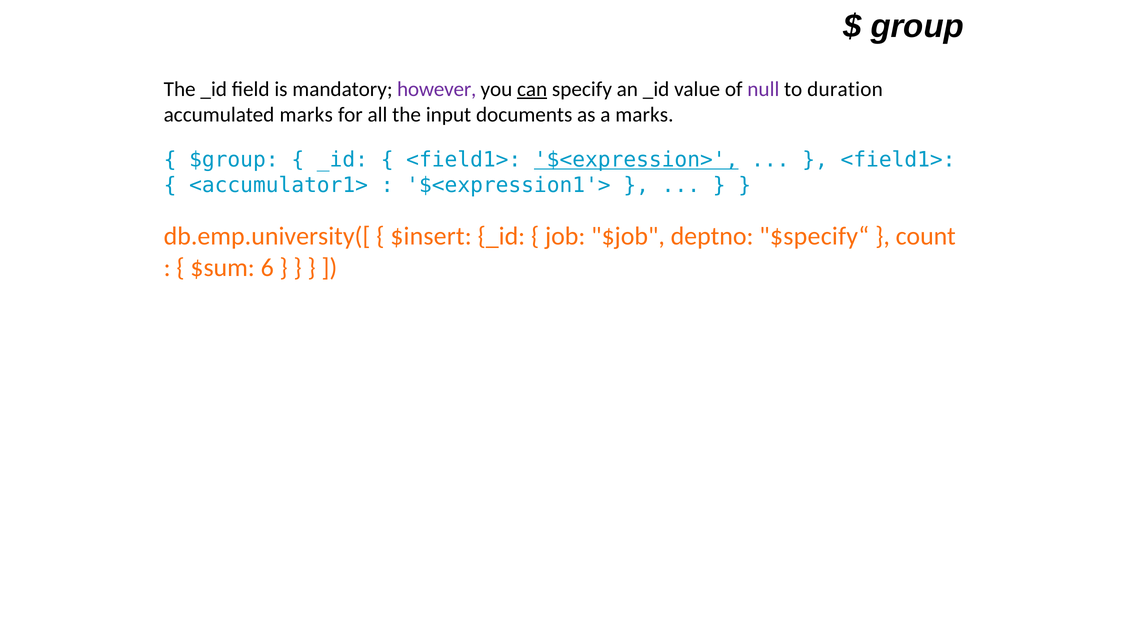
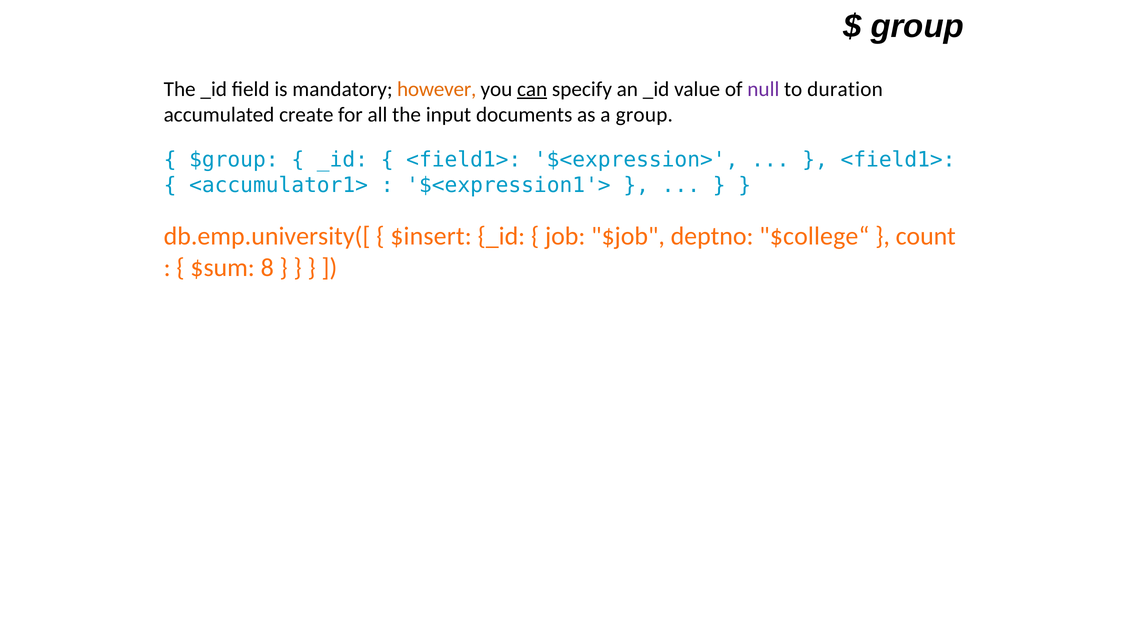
however colour: purple -> orange (437, 89)
accumulated marks: marks -> create (306, 115)
a marks: marks -> group (644, 115)
$<expression> underline: present -> none (636, 160)
$specify“: $specify“ -> $college“ (814, 236)
6: 6 -> 8 (267, 267)
